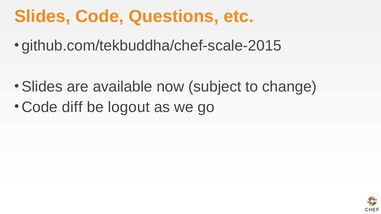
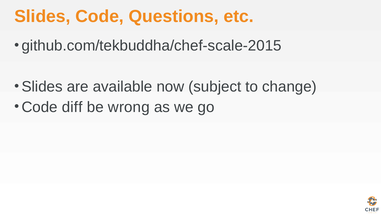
logout: logout -> wrong (129, 107)
